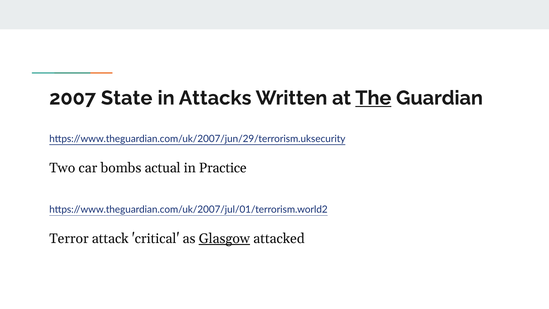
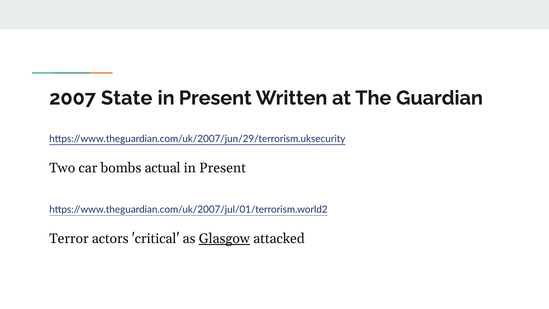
Attacks: Attacks -> Present (215, 98)
The underline: present -> none (373, 98)
Practice: Practice -> Present (223, 168)
attack: attack -> actors (110, 239)
